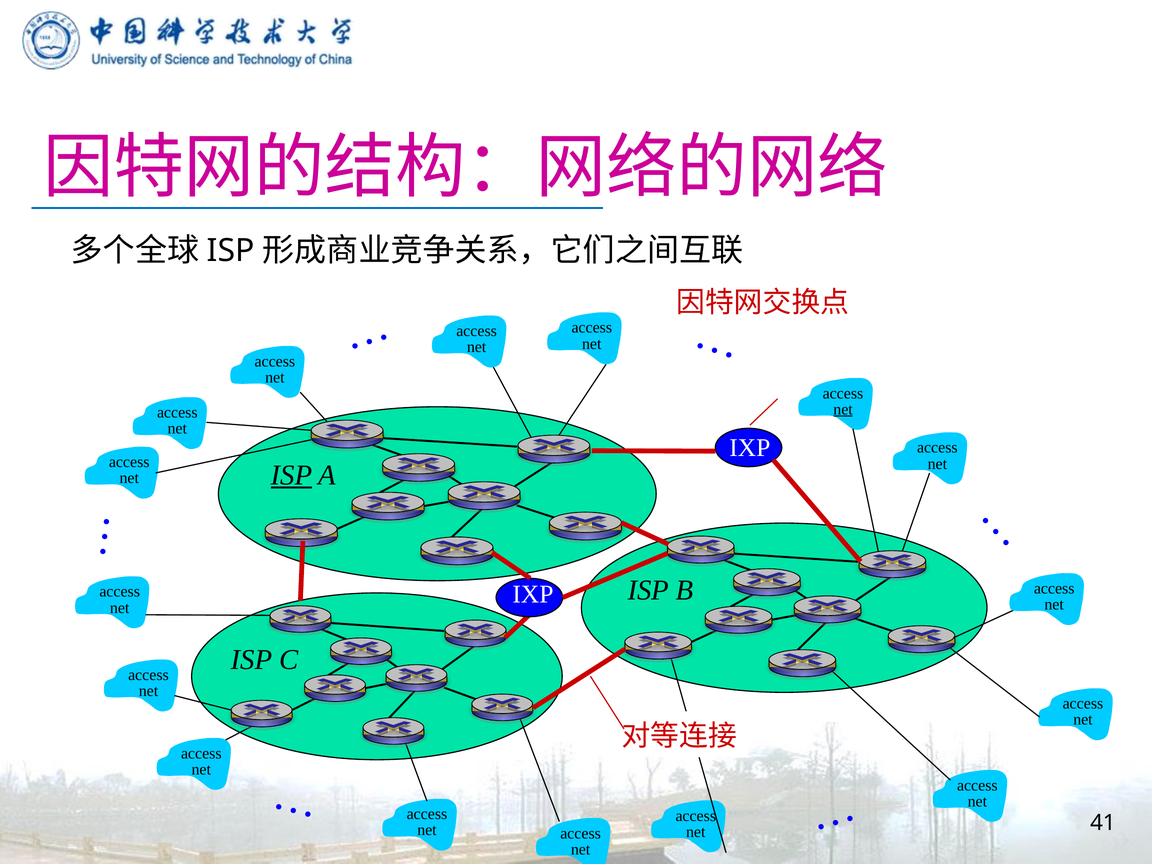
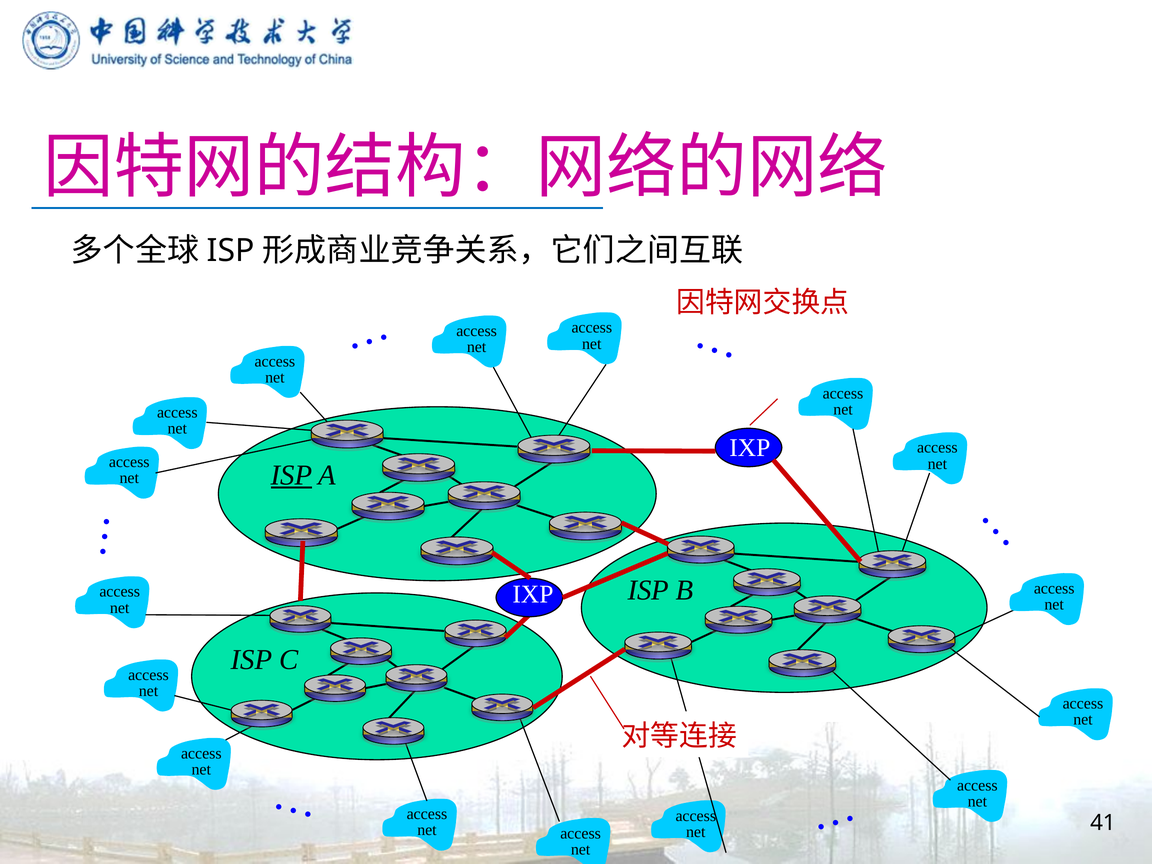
net underline: present -> none (843, 409)
